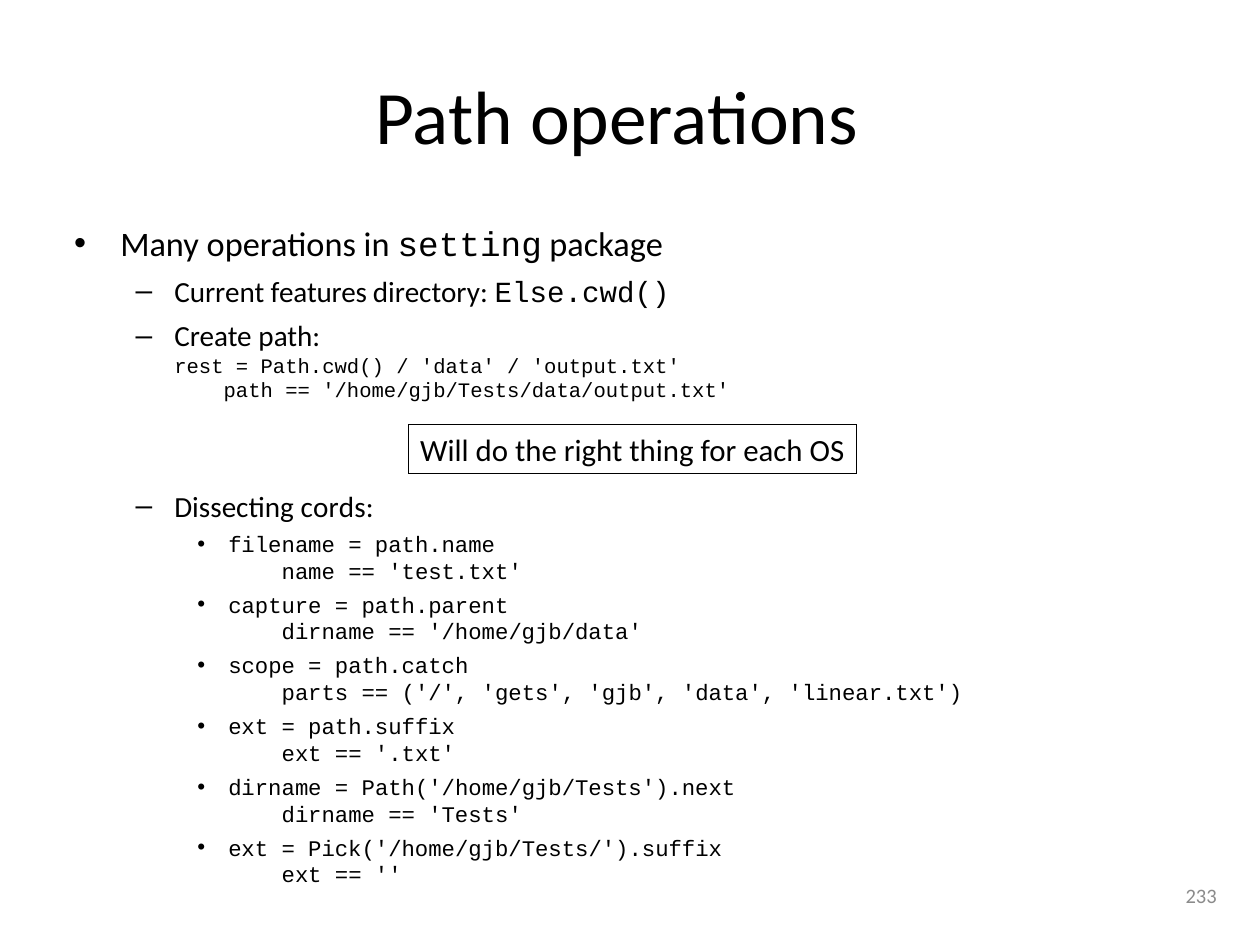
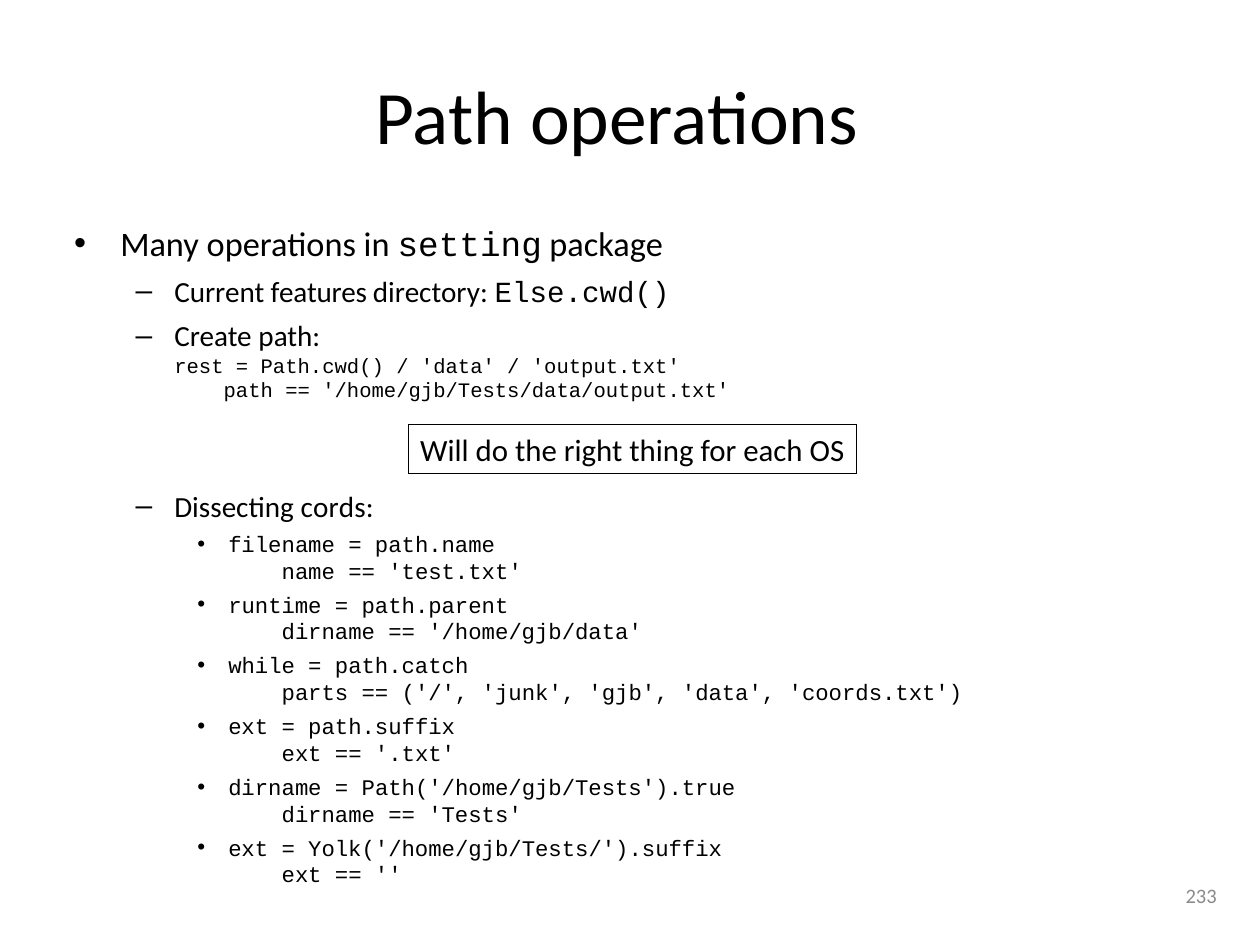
capture: capture -> runtime (275, 605)
scope: scope -> while (262, 666)
gets: gets -> junk (528, 693)
linear.txt: linear.txt -> coords.txt (875, 693)
Path('/home/gjb/Tests').next: Path('/home/gjb/Tests').next -> Path('/home/gjb/Tests').true (548, 788)
Pick('/home/gjb/Tests/').suffix: Pick('/home/gjb/Tests/').suffix -> Yolk('/home/gjb/Tests/').suffix (515, 848)
